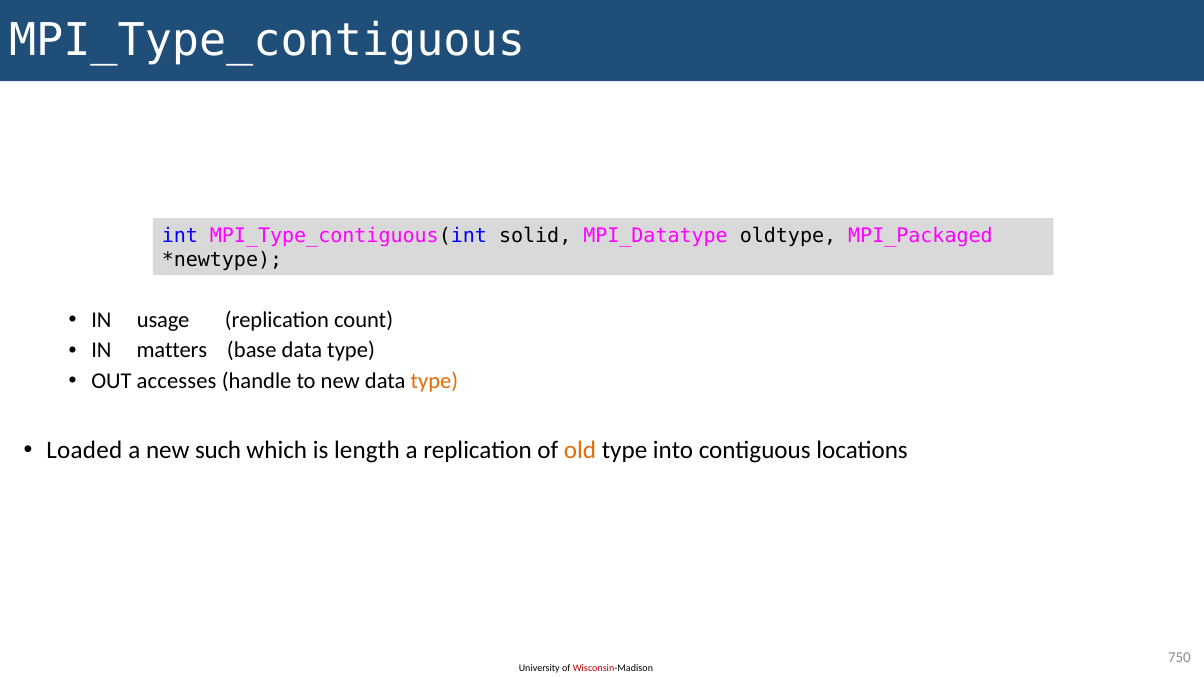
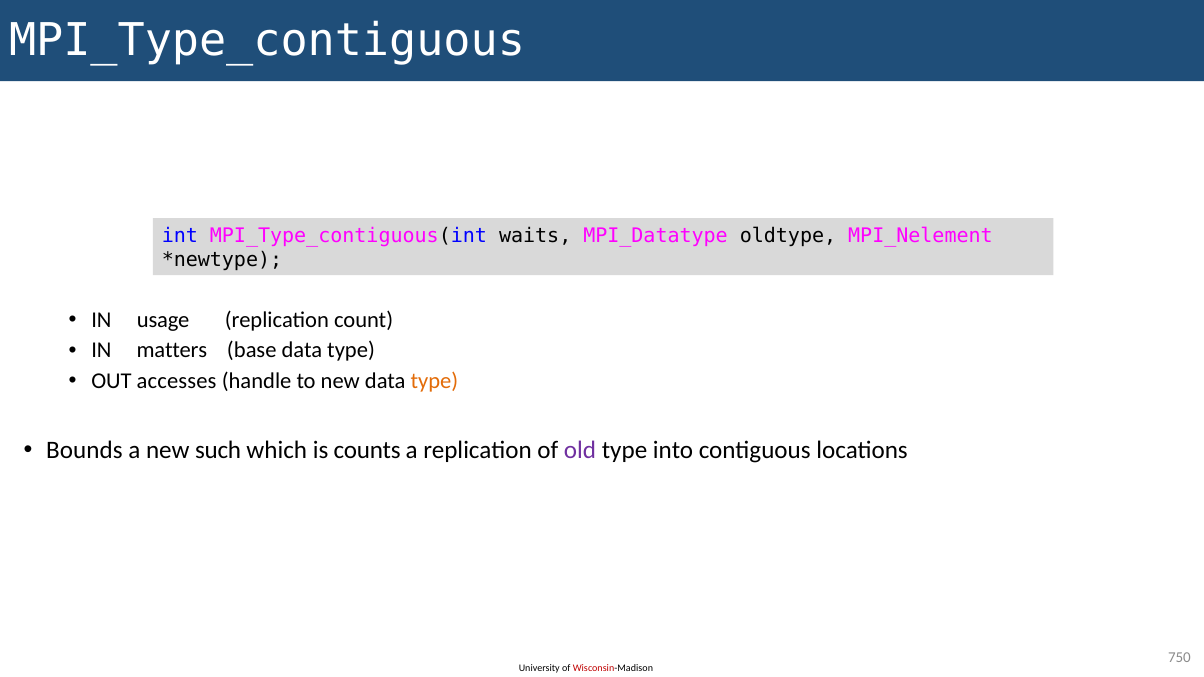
solid: solid -> waits (535, 236)
MPI_Packaged: MPI_Packaged -> MPI_Nelement (920, 236)
Loaded: Loaded -> Bounds (84, 450)
length: length -> counts (367, 450)
old colour: orange -> purple (580, 450)
